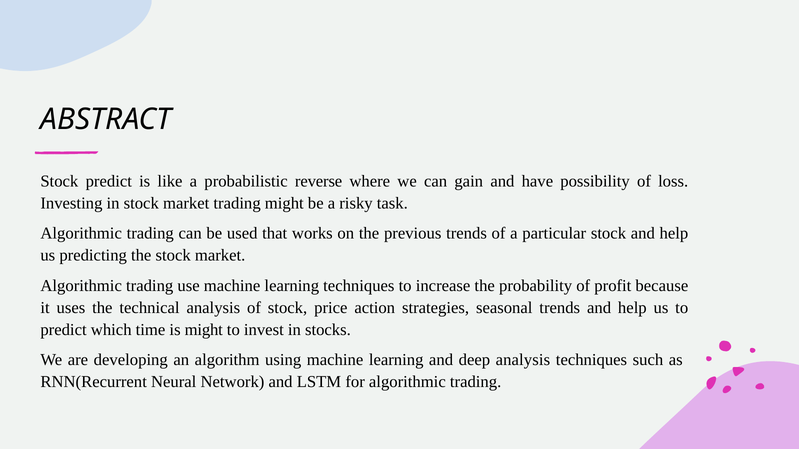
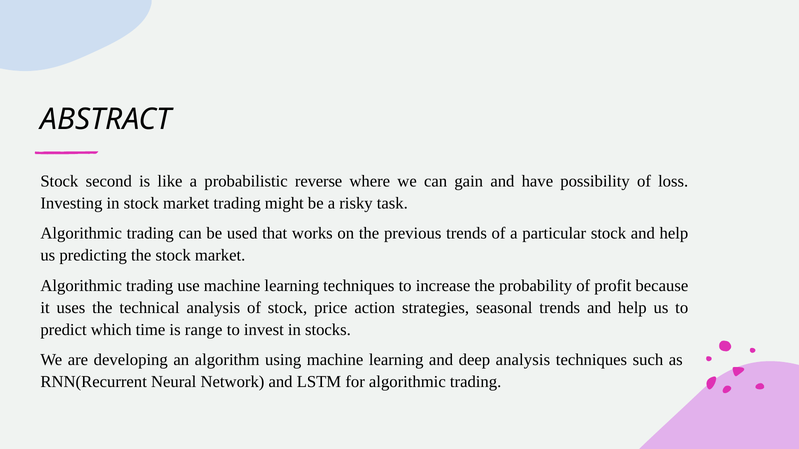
Stock predict: predict -> second (109, 181)
is might: might -> range (204, 330)
